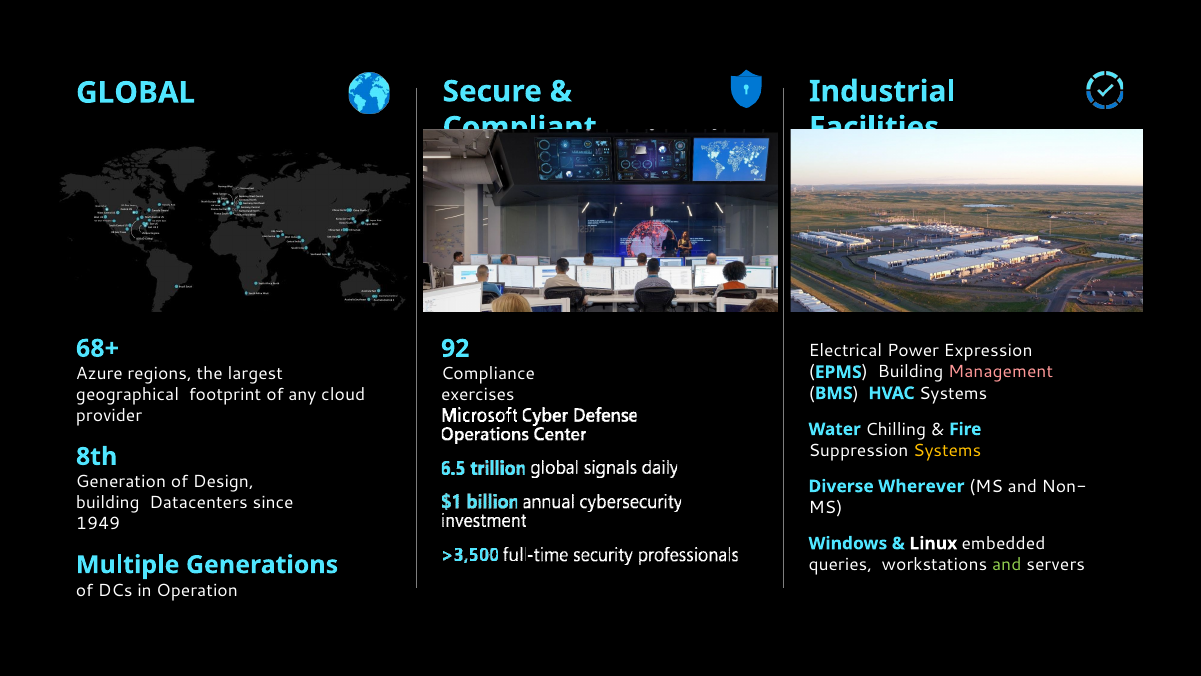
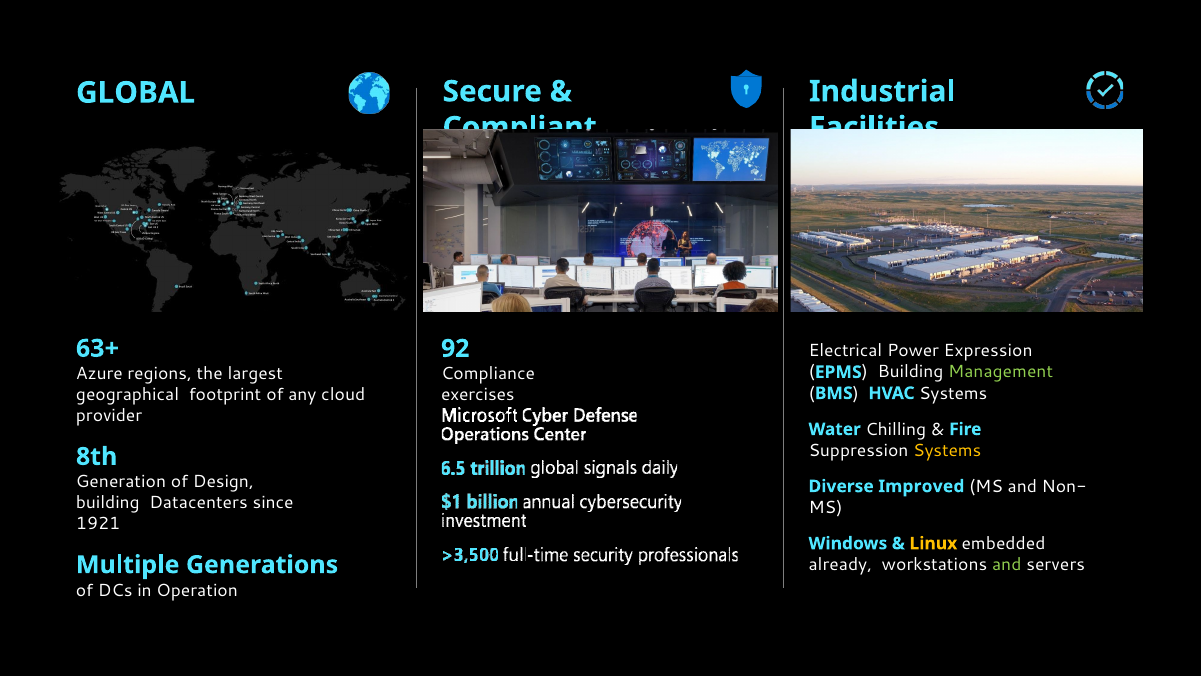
68+: 68+ -> 63+ (97, 348)
Management colour: pink -> light green (1001, 372)
Wherever: Wherever -> Improved (921, 486)
1949: 1949 -> 1921 (98, 524)
Linux colour: white -> yellow (933, 543)
queries: queries -> already (840, 564)
